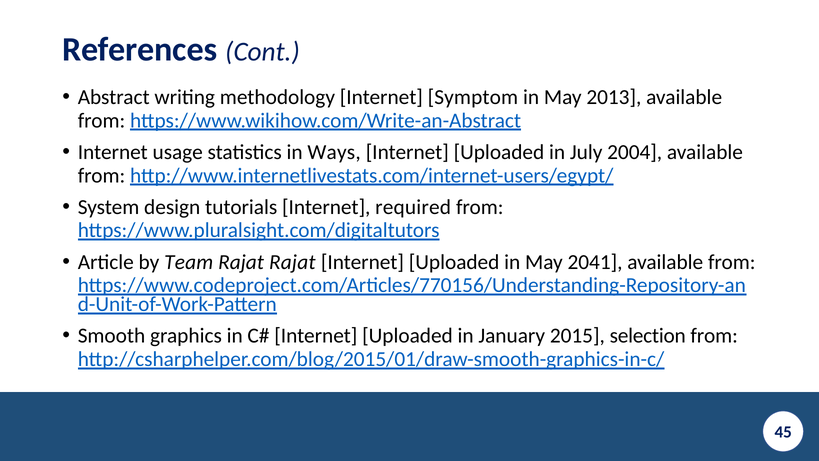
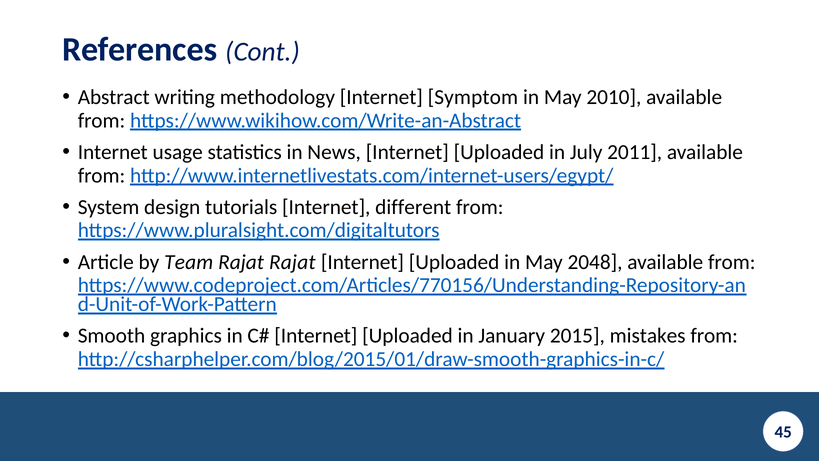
2013: 2013 -> 2010 (614, 97)
Ways: Ways -> News (334, 152)
2004: 2004 -> 2011 (635, 152)
required: required -> different (413, 207)
2041: 2041 -> 2048 (595, 262)
selection: selection -> mistakes (648, 336)
